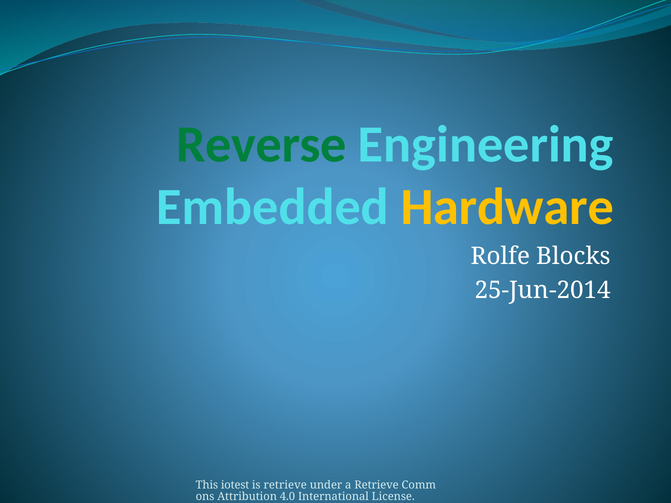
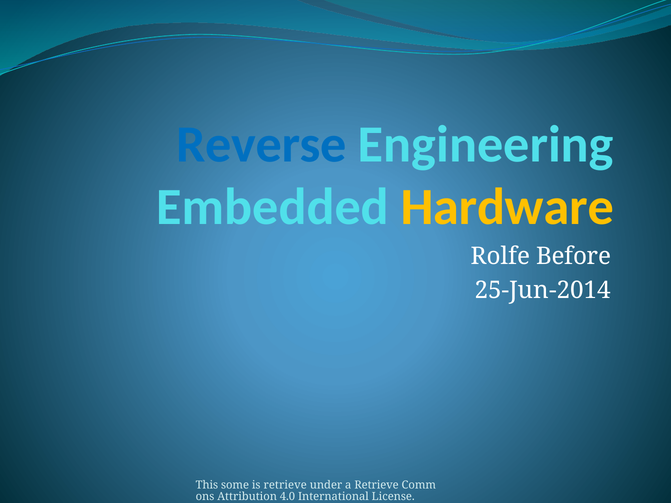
Reverse colour: green -> blue (261, 145)
Blocks: Blocks -> Before (574, 256)
iotest: iotest -> some (235, 485)
